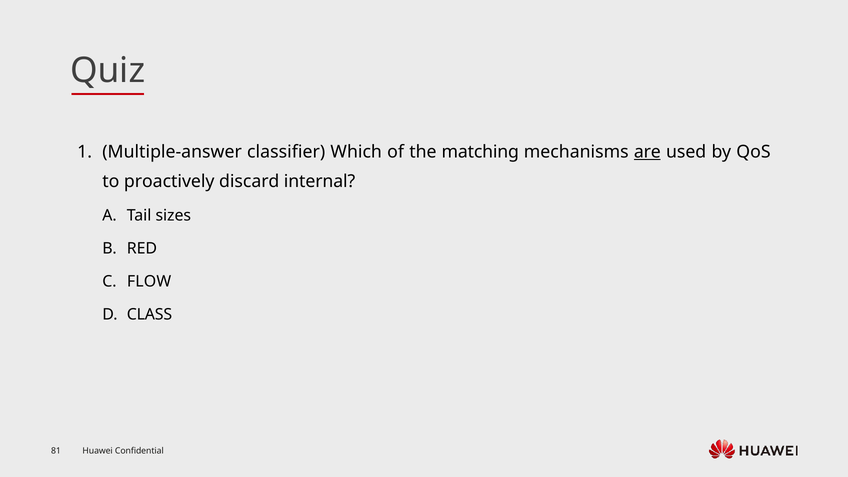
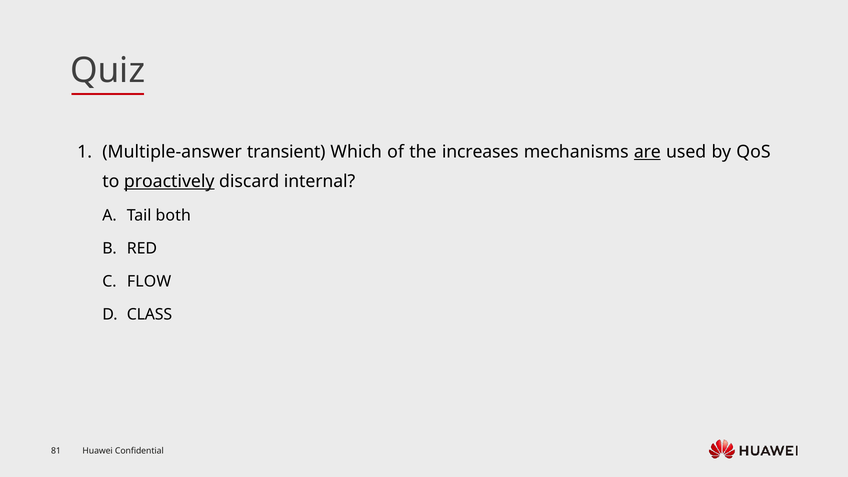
classifier: classifier -> transient (286, 152)
matching: matching -> increases (480, 152)
proactively underline: none -> present (169, 181)
sizes: sizes -> both (173, 215)
